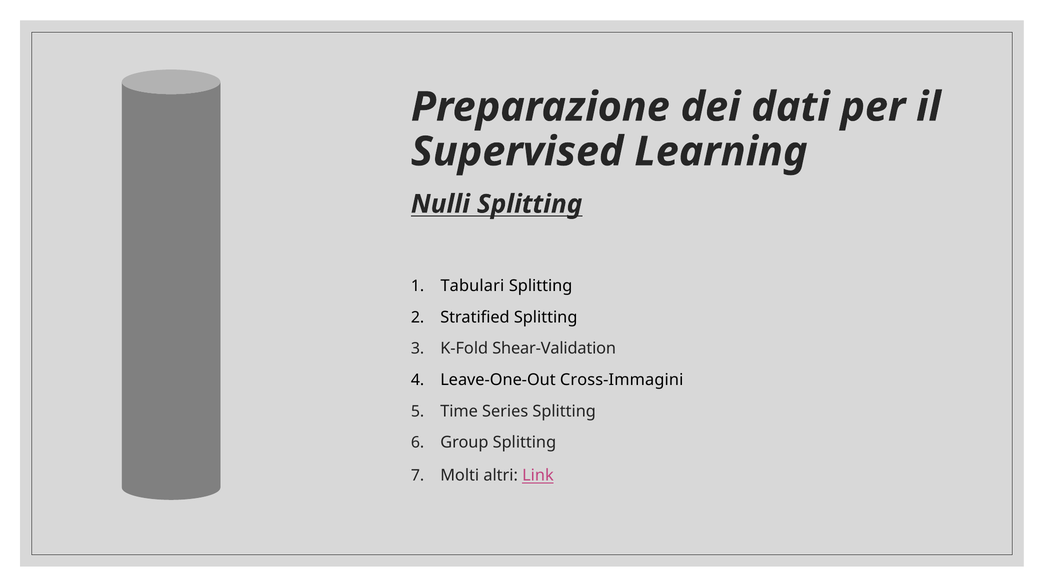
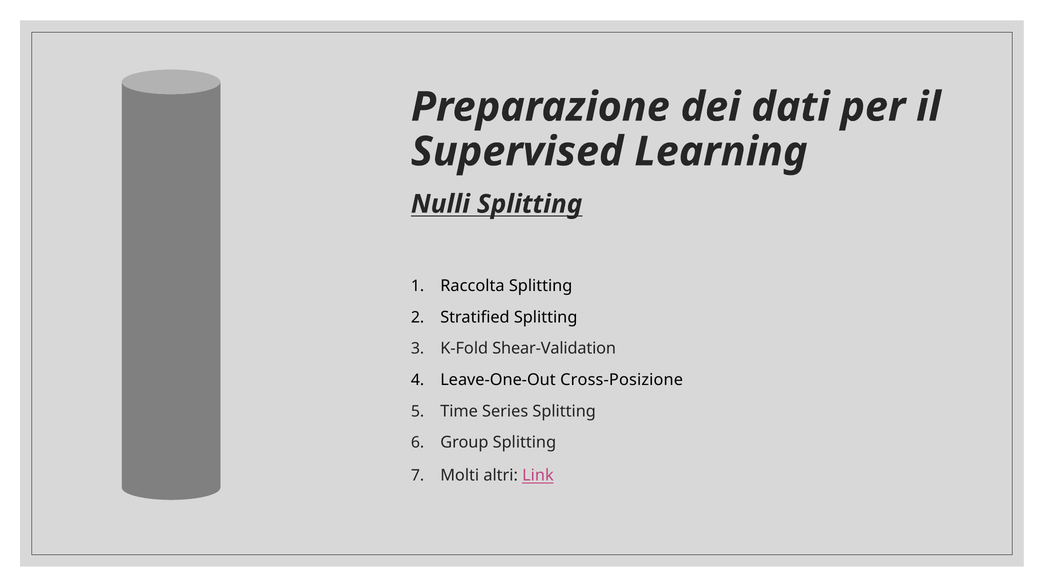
Tabulari: Tabulari -> Raccolta (472, 286)
Cross-Immagini: Cross-Immagini -> Cross-Posizione (622, 380)
